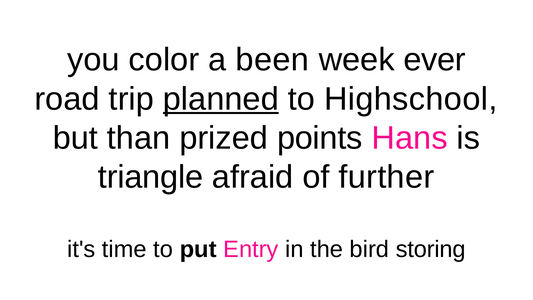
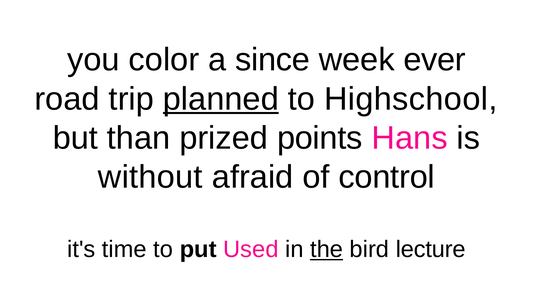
been: been -> since (273, 60)
triangle: triangle -> without (150, 177)
further: further -> control (387, 177)
Entry: Entry -> Used (251, 249)
the underline: none -> present (327, 249)
storing: storing -> lecture (431, 249)
